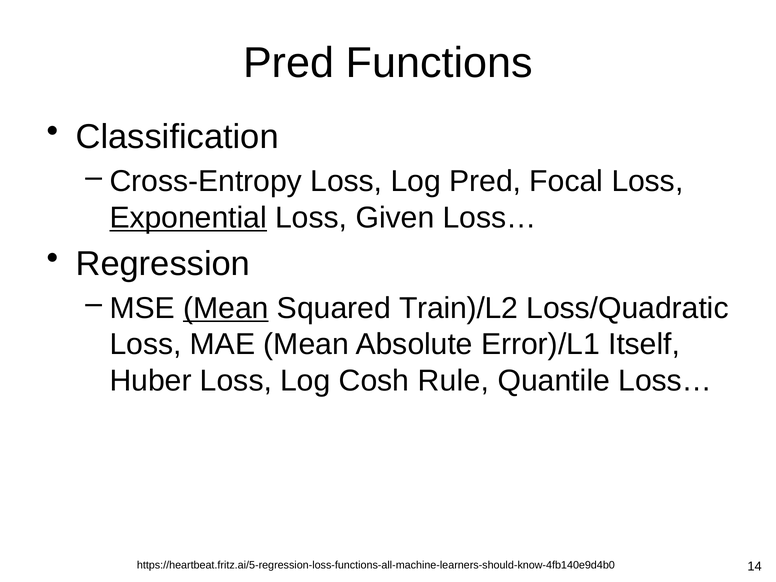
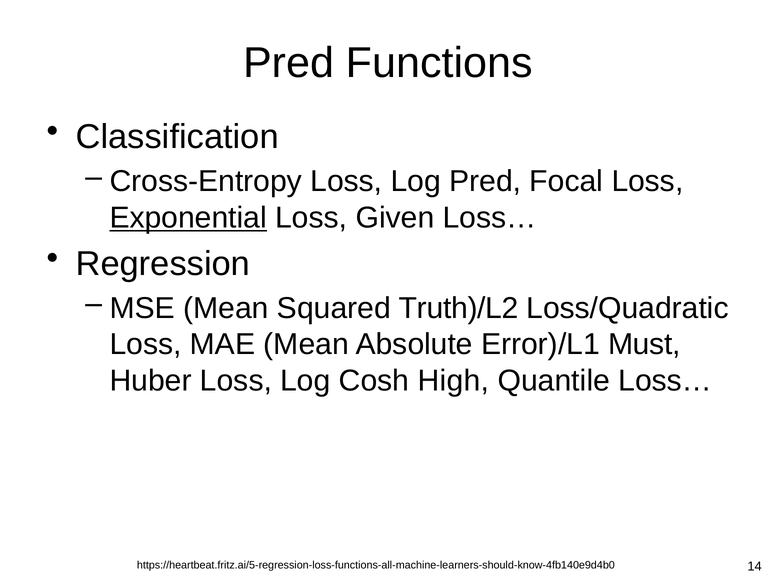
Mean underline: present -> none (226, 308)
Train)/L2: Train)/L2 -> Truth)/L2 (459, 308)
Itself: Itself -> Must (644, 345)
Rule: Rule -> High (453, 381)
